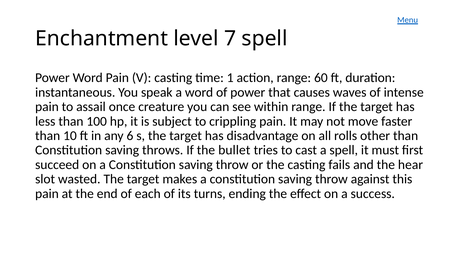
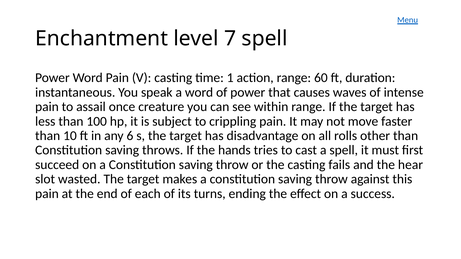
bullet: bullet -> hands (234, 150)
